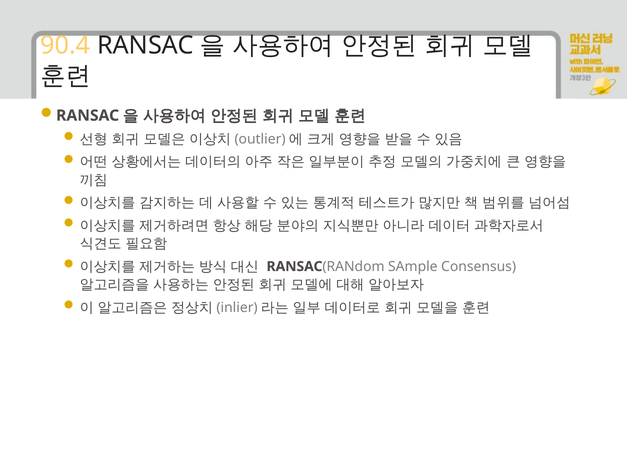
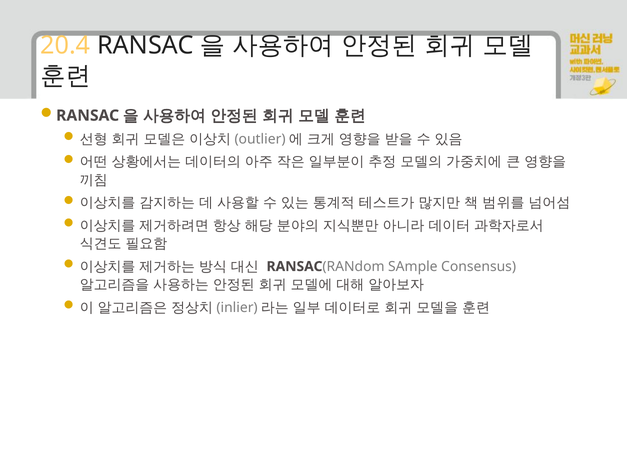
90.4: 90.4 -> 20.4 (65, 46)
